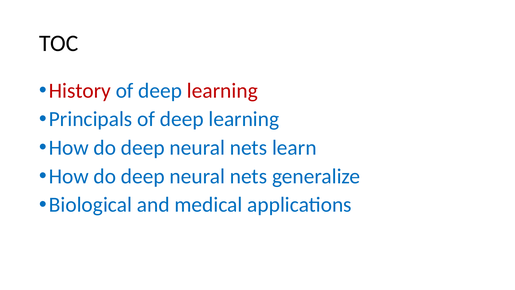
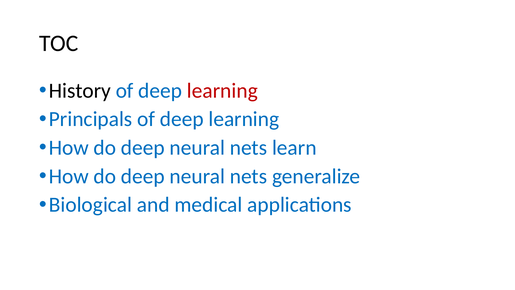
History colour: red -> black (80, 90)
